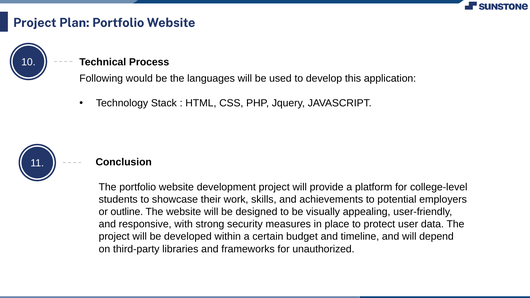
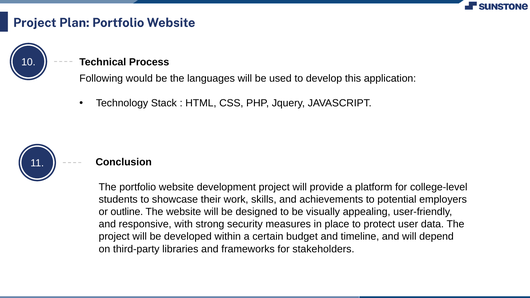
unauthorized: unauthorized -> stakeholders (323, 249)
